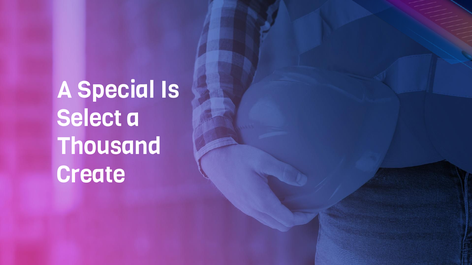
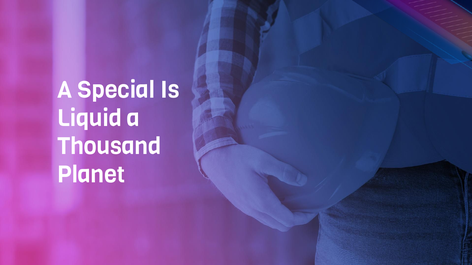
Select: Select -> Liquid (90, 118)
Create: Create -> Planet (91, 175)
